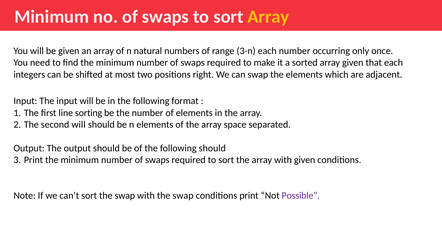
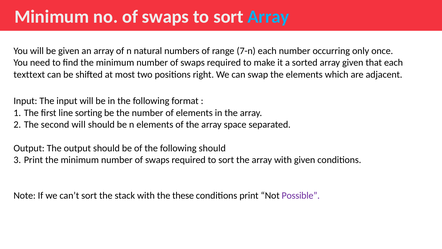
Array colour: yellow -> light blue (268, 17)
3-n: 3-n -> 7-n (246, 51)
integers: integers -> texttext (29, 74)
sort the swap: swap -> stack (125, 195)
with the swap: swap -> these (183, 195)
